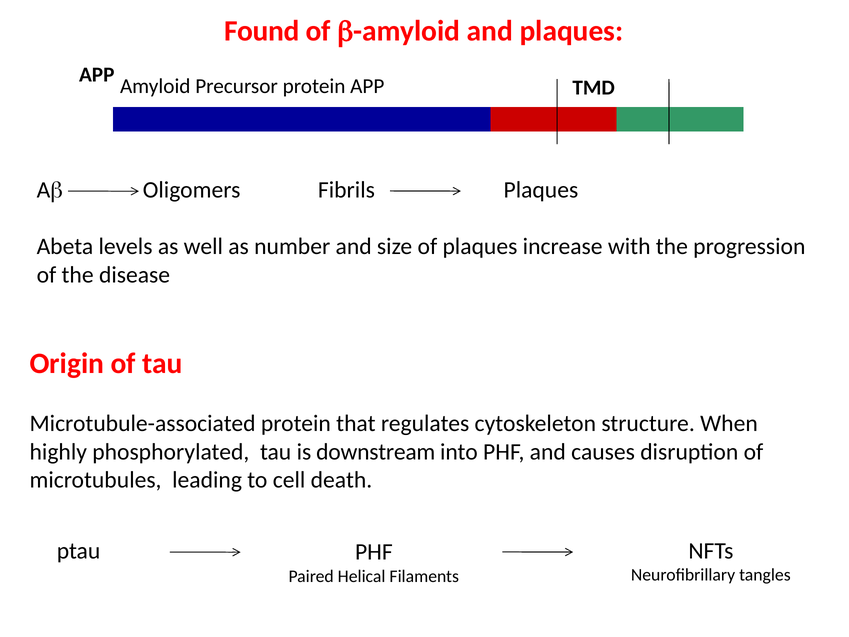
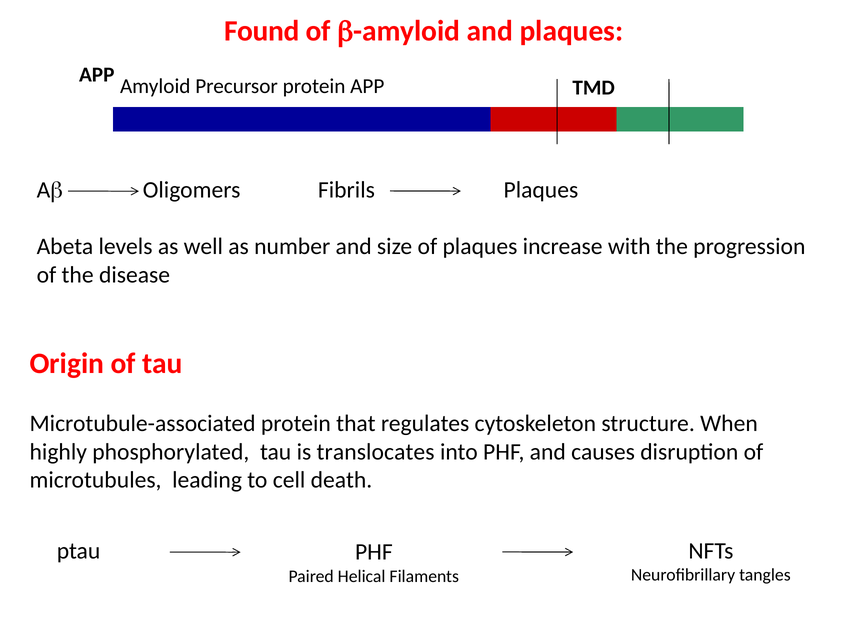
downstream: downstream -> translocates (376, 452)
